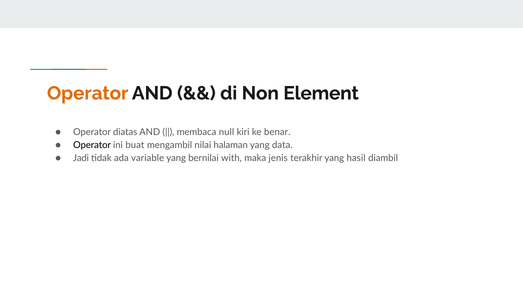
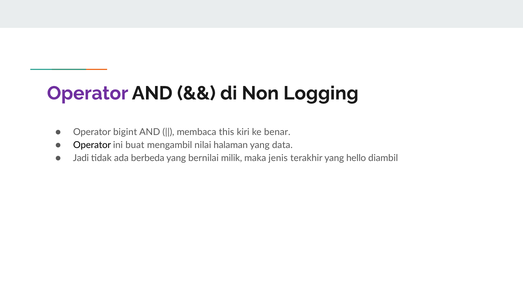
Operator colour: orange -> purple (88, 93)
Element: Element -> Logging (321, 93)
diatas: diatas -> bigint (125, 132)
null: null -> this (227, 132)
variable: variable -> berbeda (148, 158)
with: with -> milik (232, 158)
hasil: hasil -> hello (356, 158)
